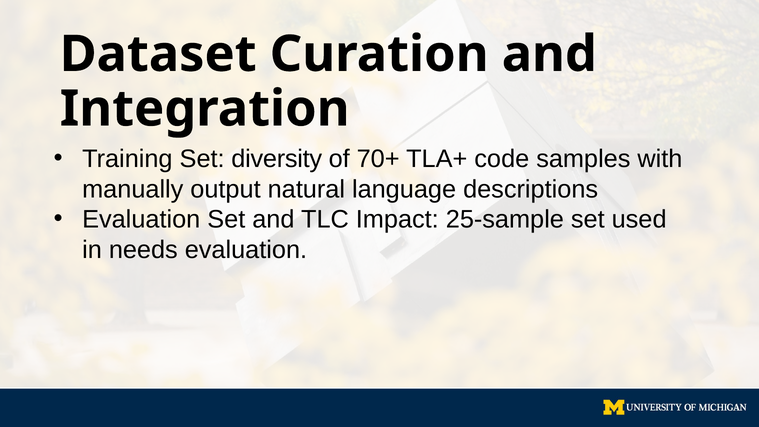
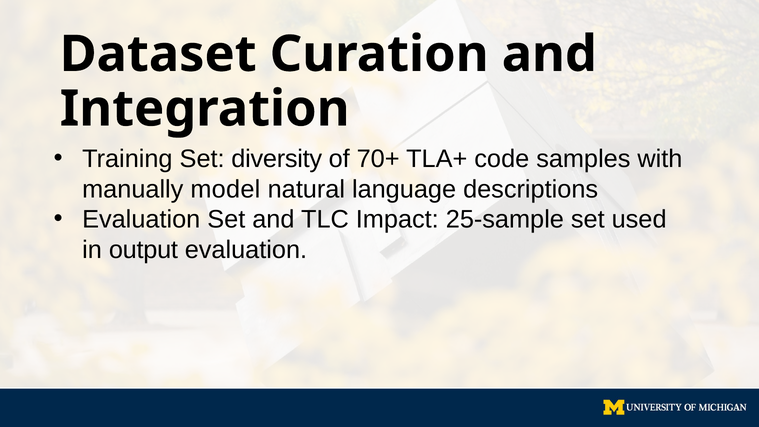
output: output -> model (225, 189)
needs: needs -> output (143, 250)
